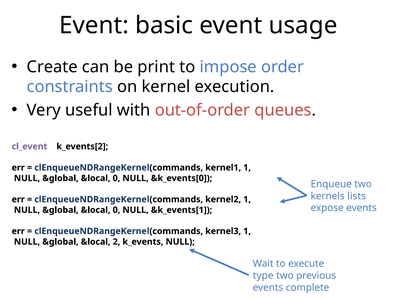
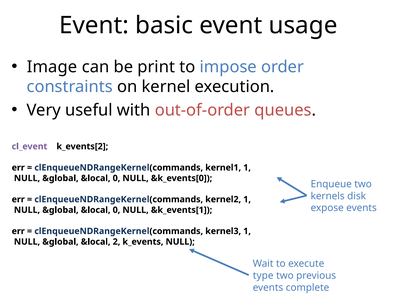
Create: Create -> Image (52, 67)
lists: lists -> disk (357, 196)
